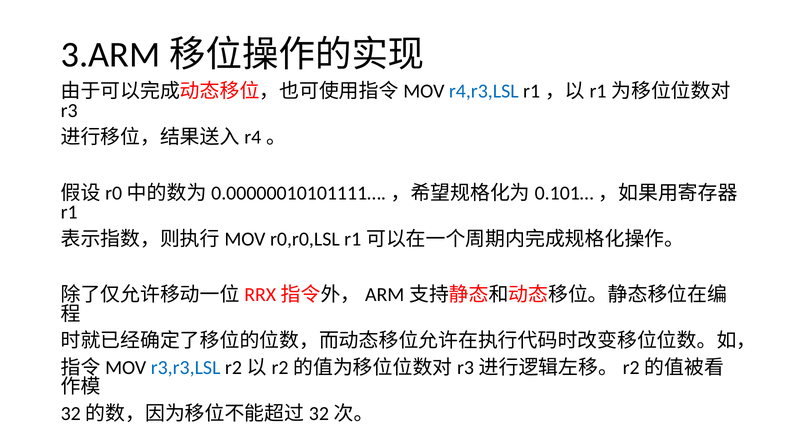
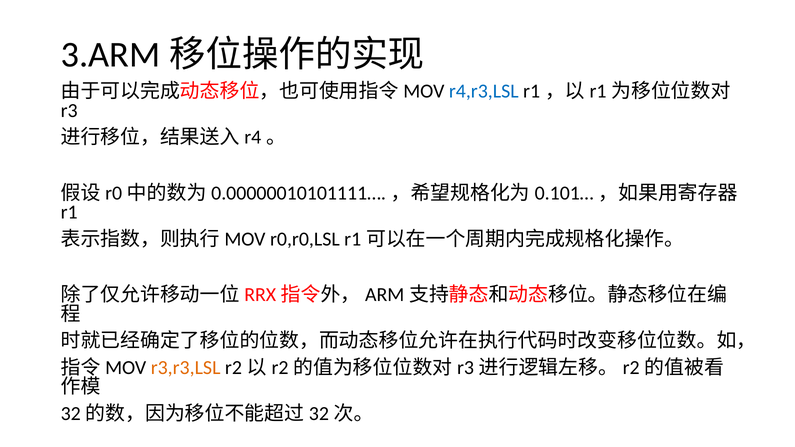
r3,r3,LSL colour: blue -> orange (186, 368)
